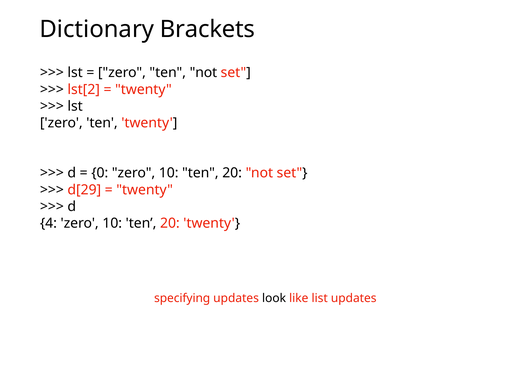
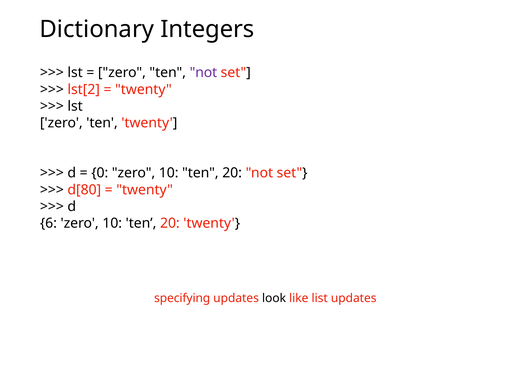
Brackets: Brackets -> Integers (207, 29)
not colour: black -> purple (203, 73)
d[29: d[29 -> d[80 (84, 190)
4: 4 -> 6 (48, 223)
